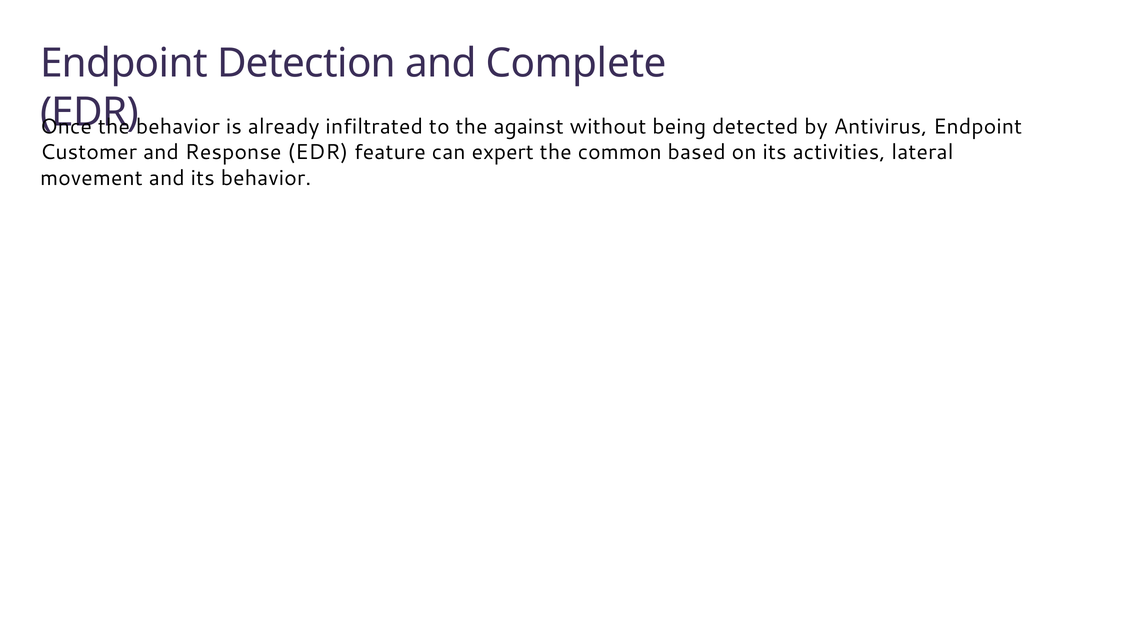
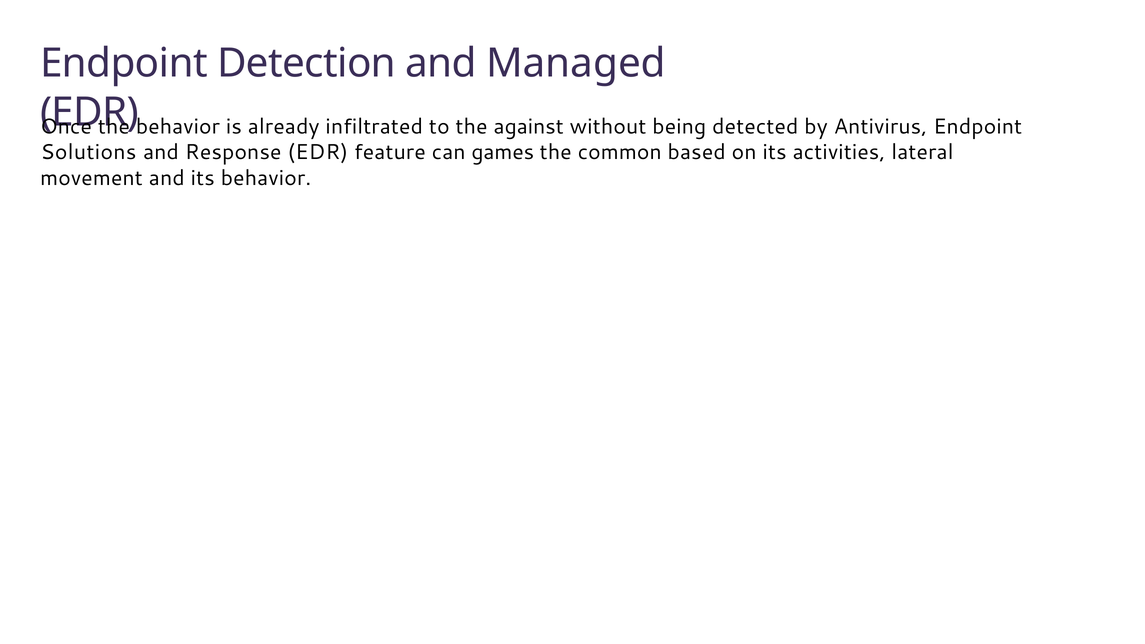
Complete: Complete -> Managed (576, 64)
Customer: Customer -> Solutions (88, 152)
expert: expert -> games (503, 152)
